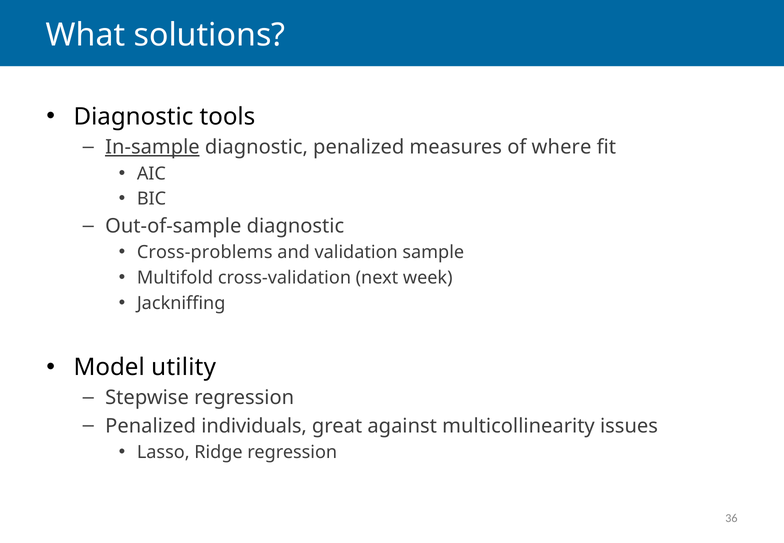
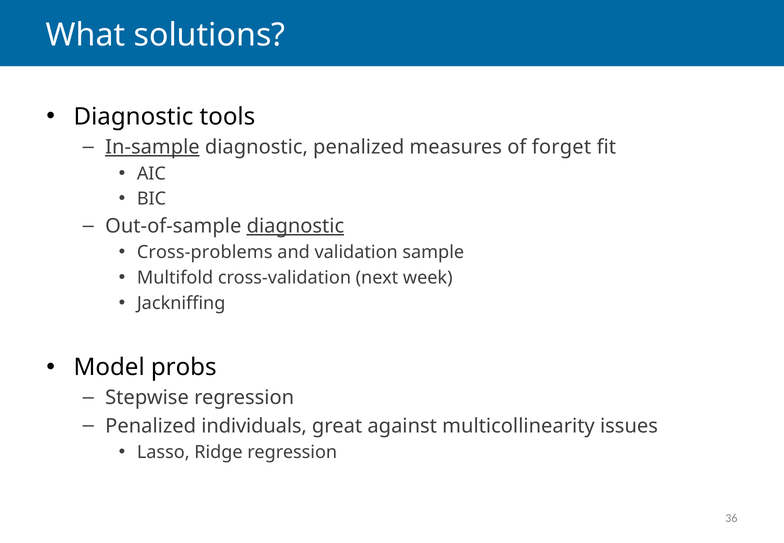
where: where -> forget (561, 147)
diagnostic underline: none -> present (295, 226)
utility: utility -> probs (184, 367)
